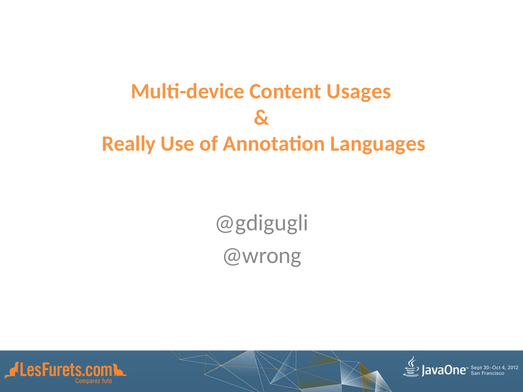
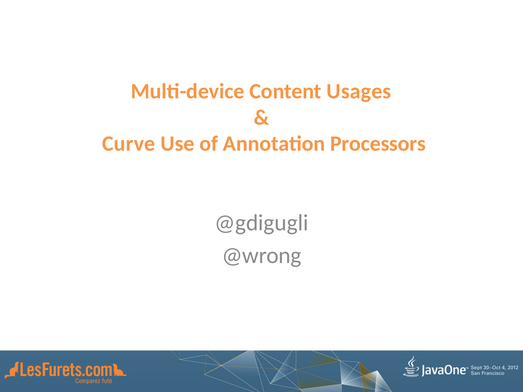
Really: Really -> Curve (129, 144)
Languages: Languages -> Processors (378, 144)
